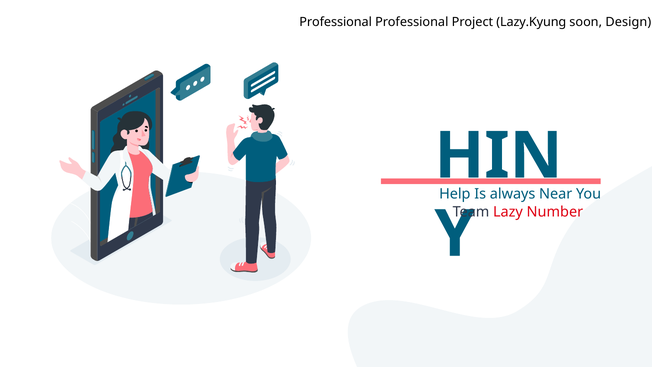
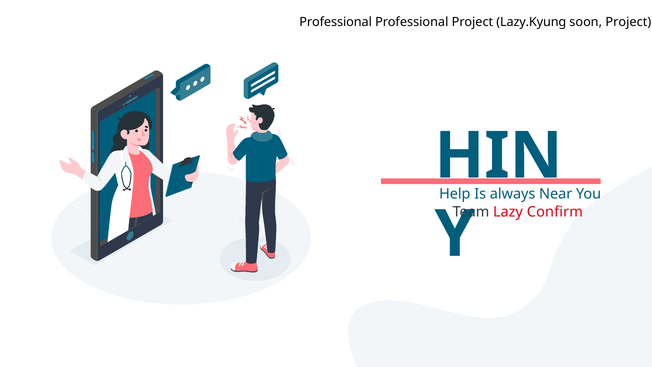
soon Design: Design -> Project (628, 22)
Number: Number -> Confirm (555, 212)
